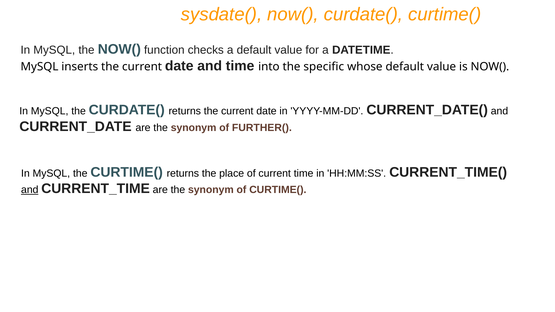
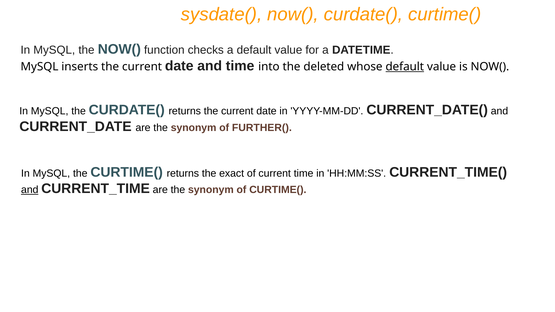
specific: specific -> deleted (324, 67)
default underline: none -> present (405, 67)
place: place -> exact (232, 173)
